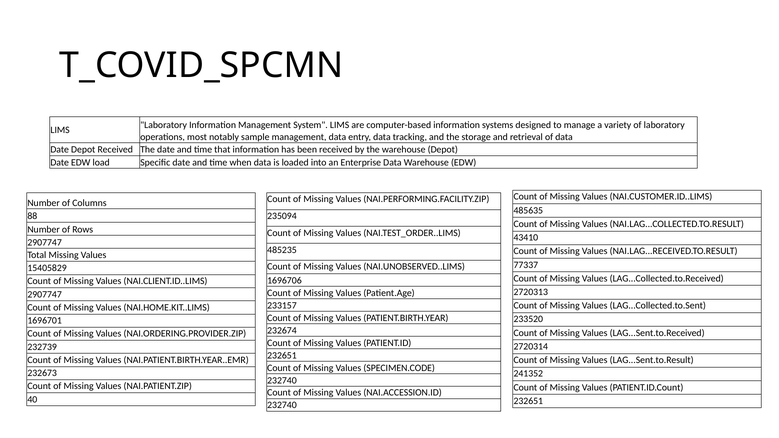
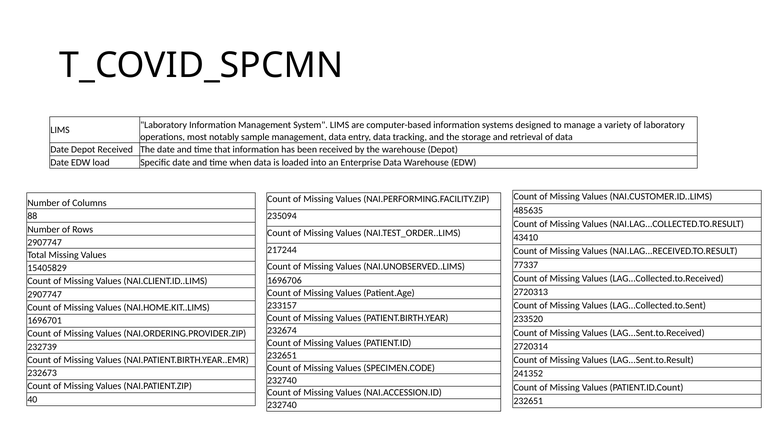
485235: 485235 -> 217244 (282, 250)
